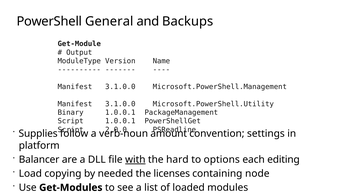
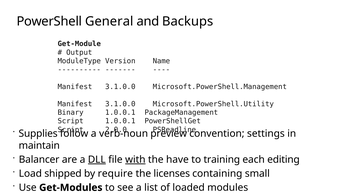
amount: amount -> preview (169, 134)
platform: platform -> maintain (39, 146)
DLL underline: none -> present (97, 160)
hard: hard -> have (177, 160)
options: options -> training (222, 160)
copying: copying -> shipped (63, 174)
needed: needed -> require (115, 174)
node: node -> small (257, 174)
